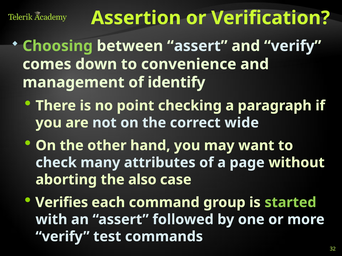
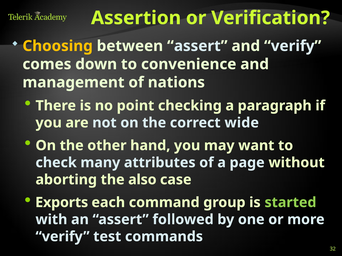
Choosing colour: light green -> yellow (58, 46)
identify: identify -> nations (176, 83)
Verifies: Verifies -> Exports (62, 203)
